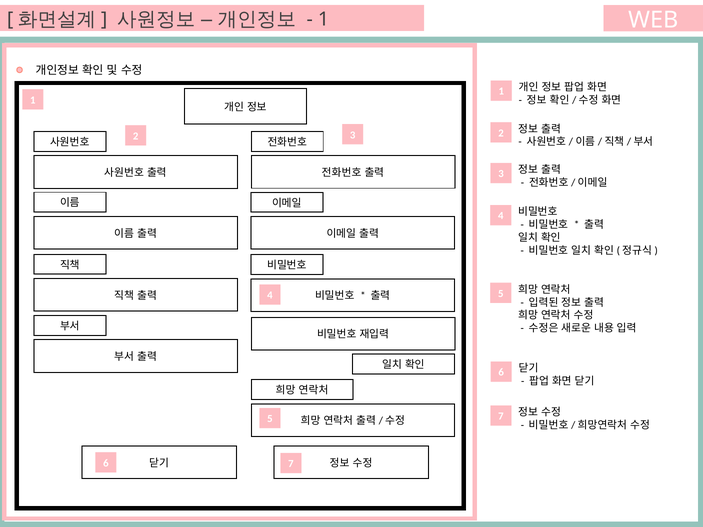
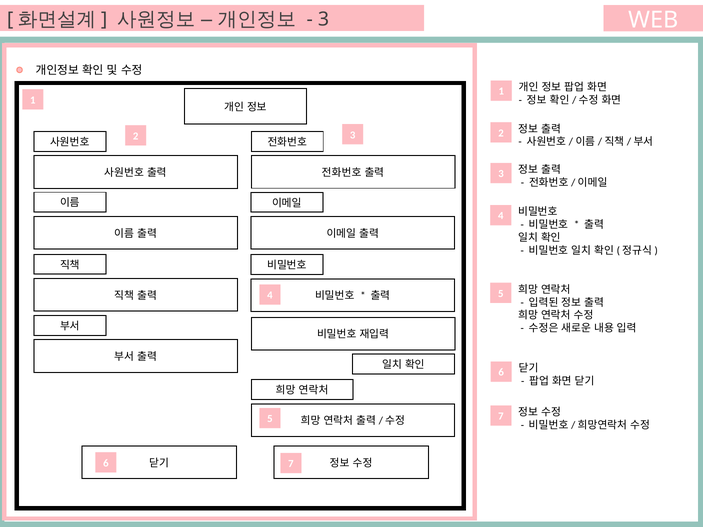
1: 1 -> 3 (324, 19)
